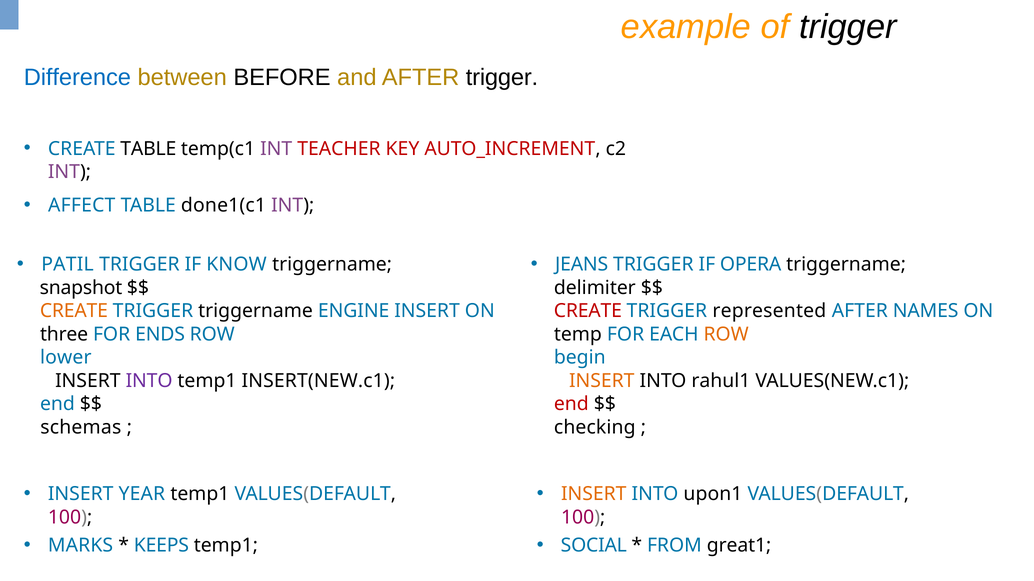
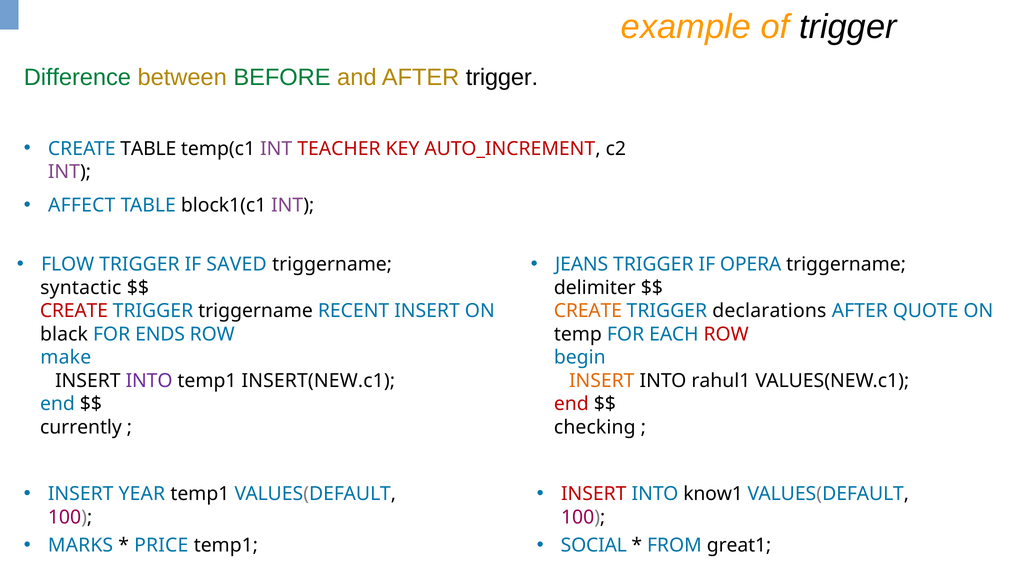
Difference colour: blue -> green (77, 78)
BEFORE colour: black -> green (282, 78)
done1(c1: done1(c1 -> block1(c1 (224, 206)
PATIL: PATIL -> FLOW (68, 265)
KNOW: KNOW -> SAVED (237, 265)
snapshot: snapshot -> syntactic (81, 288)
CREATE colour: orange -> red (74, 311)
ENGINE: ENGINE -> RECENT (354, 311)
CREATE colour: red -> orange (588, 311)
represented: represented -> declarations (769, 311)
NAMES: NAMES -> QUOTE (926, 311)
three: three -> black (64, 335)
ROW colour: orange -> red (726, 335)
lower: lower -> make (66, 358)
schemas: schemas -> currently (81, 428)
INSERT colour: orange -> red (594, 494)
upon1: upon1 -> know1 (713, 494)
KEEPS: KEEPS -> PRICE (161, 546)
